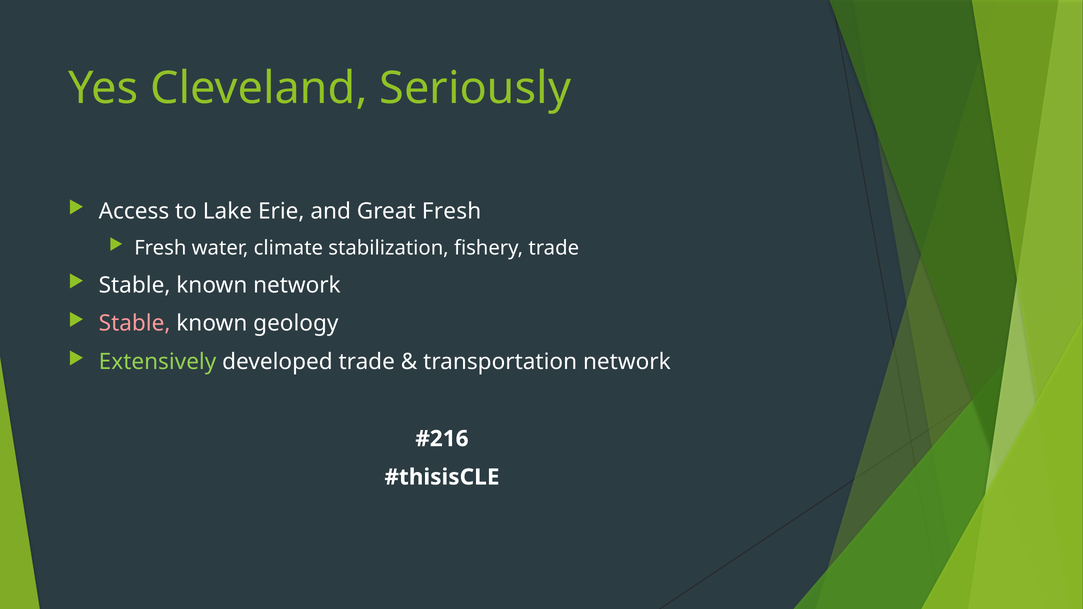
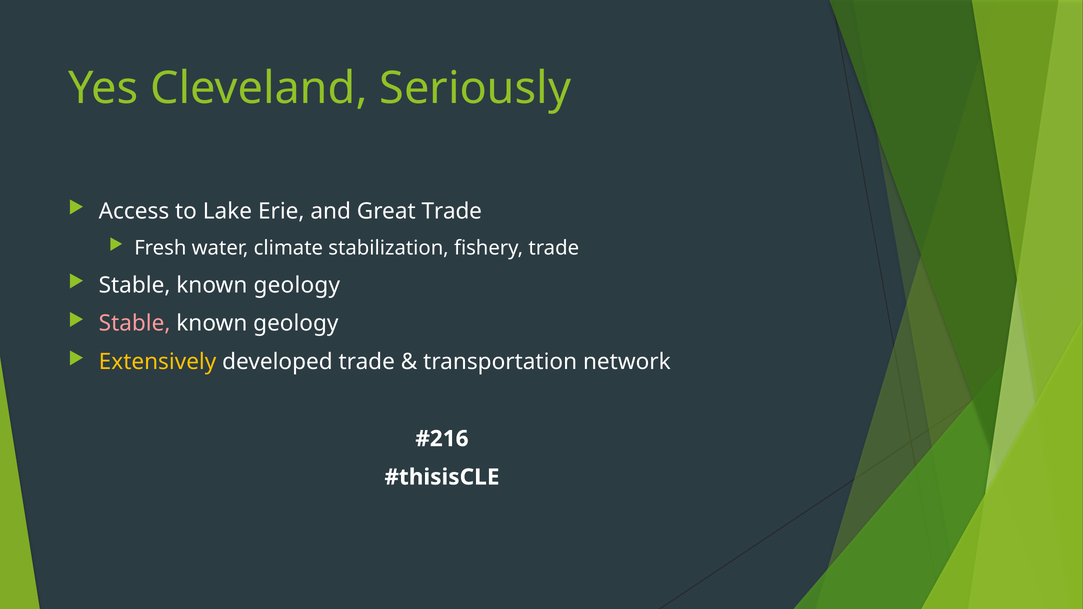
Great Fresh: Fresh -> Trade (452, 211)
network: network -> geology (297, 285)
Extensively colour: light green -> yellow (158, 362)
